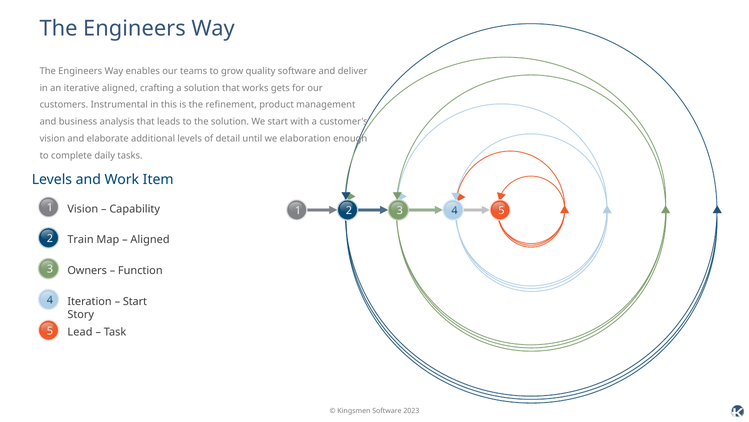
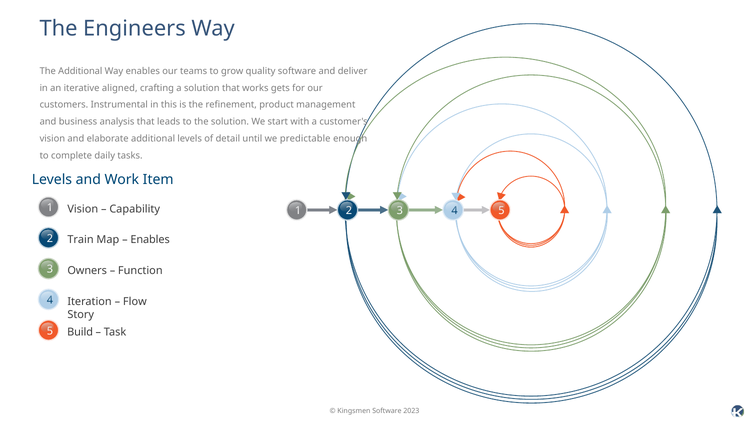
Engineers: Engineers -> Additional (80, 71)
elaboration: elaboration -> predictable (305, 138)
Aligned: Aligned -> Enables (150, 239)
Start: Start -> Flow (135, 301)
Lead: Lead -> Build (80, 332)
